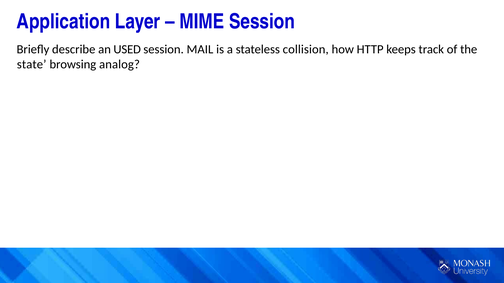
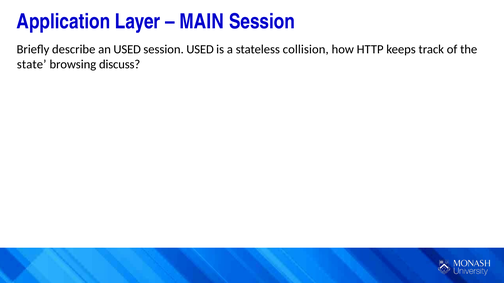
MIME: MIME -> MAIN (202, 22)
session MAIL: MAIL -> USED (200, 49)
analog: analog -> discuss (120, 64)
